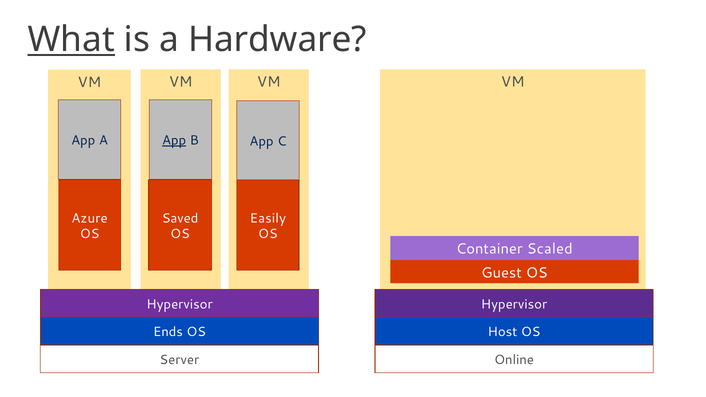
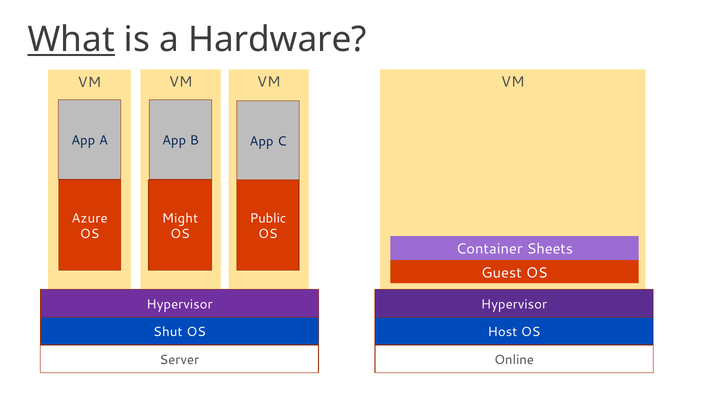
App underline: present -> none (174, 140)
Saved: Saved -> Might (180, 218)
Easily: Easily -> Public (268, 218)
Scaled: Scaled -> Sheets (550, 249)
Ends: Ends -> Shut (168, 332)
